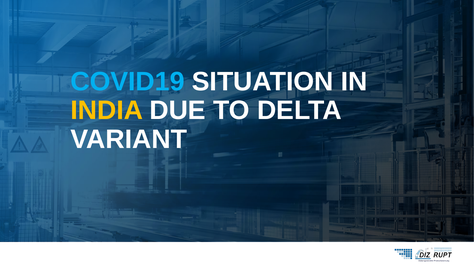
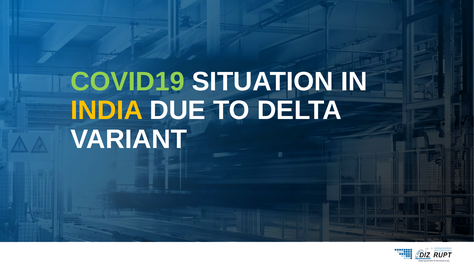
COVID19 colour: light blue -> light green (128, 81)
